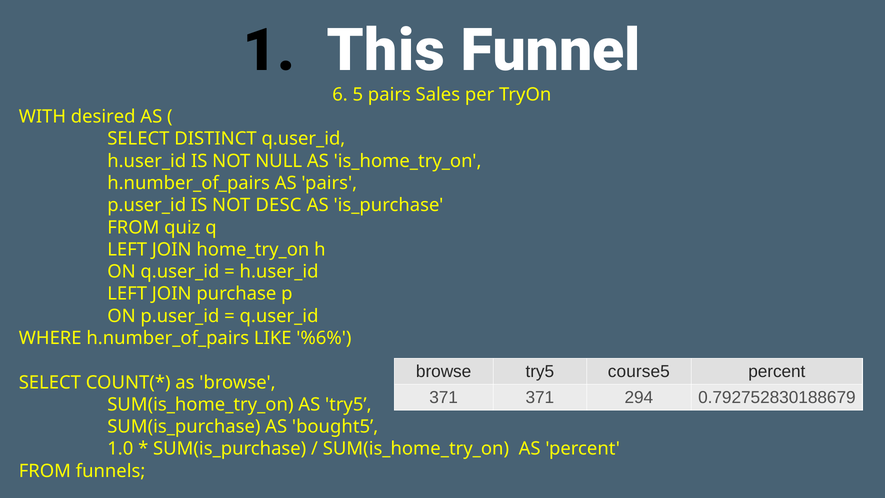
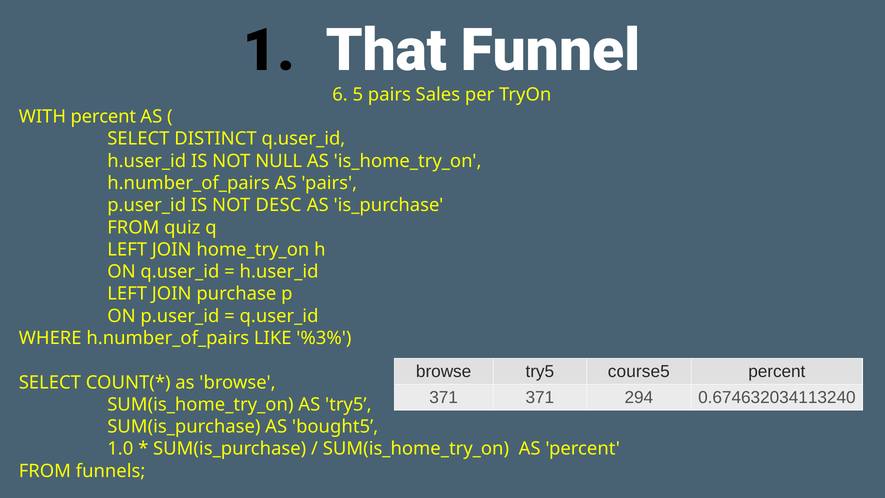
This: This -> That (386, 51)
WITH desired: desired -> percent (103, 117)
%6%: %6% -> %3% (324, 338)
0.792752830188679: 0.792752830188679 -> 0.674632034113240 (777, 397)
